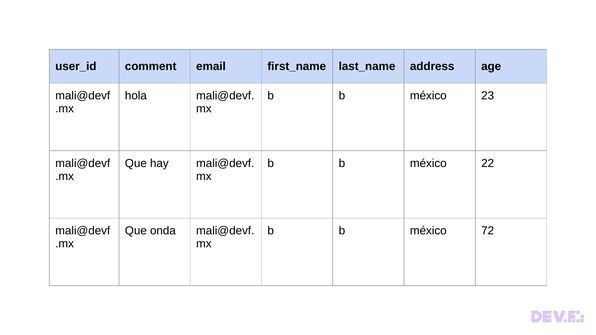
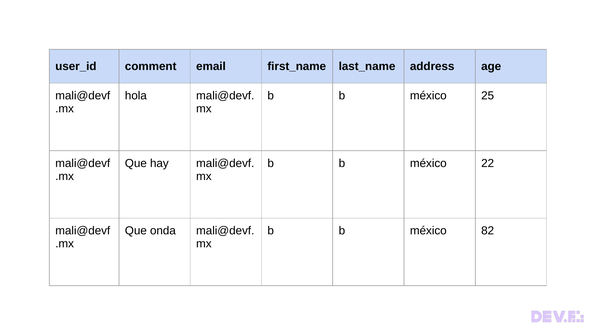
23: 23 -> 25 (488, 96)
72: 72 -> 82 (488, 231)
